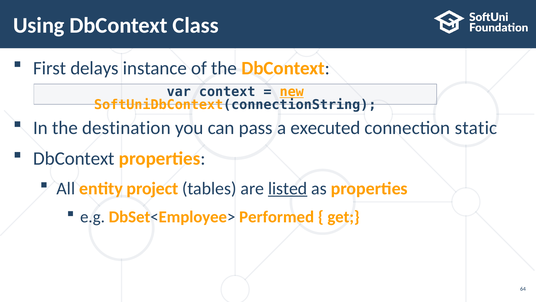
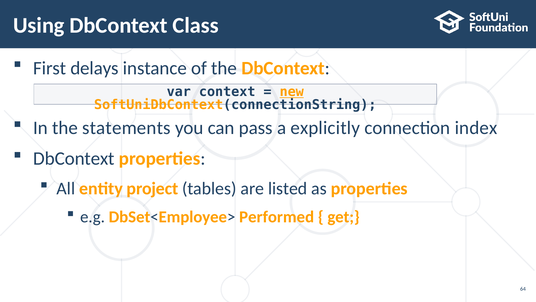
destination: destination -> statements (126, 128)
executed: executed -> explicitly (325, 128)
static: static -> index (476, 128)
listed underline: present -> none (288, 188)
